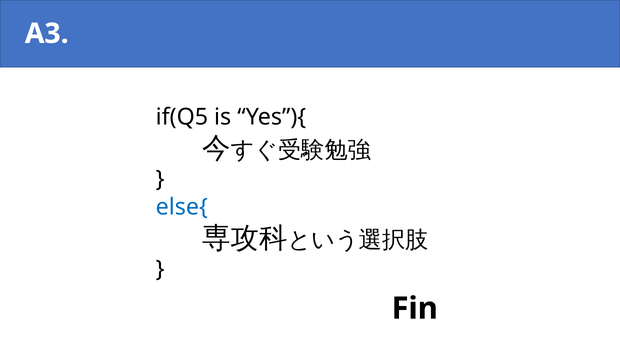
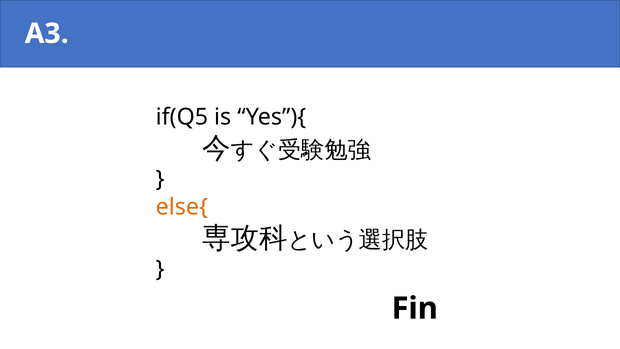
else{ colour: blue -> orange (182, 207)
